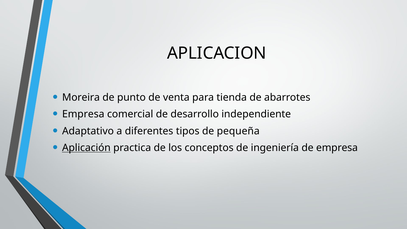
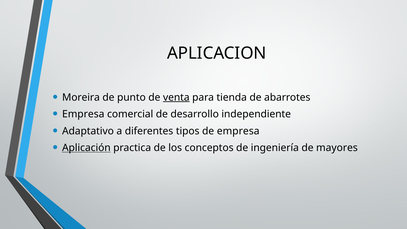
venta underline: none -> present (176, 97)
de pequeña: pequeña -> empresa (238, 131)
de empresa: empresa -> mayores (337, 148)
